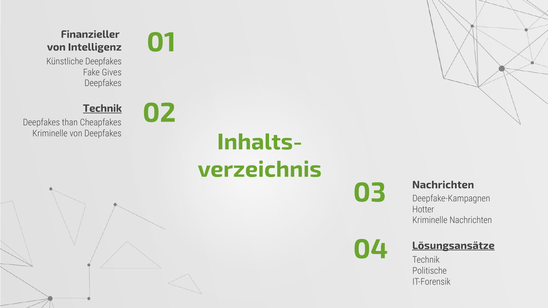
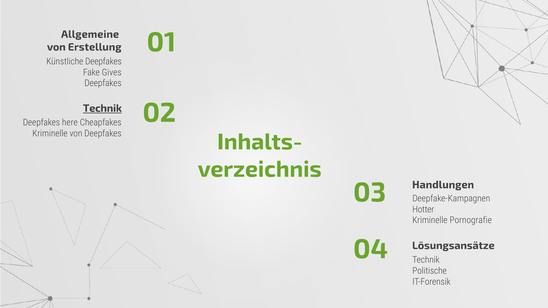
Finanzieller: Finanzieller -> Allgemeine (90, 34)
Intelligenz: Intelligenz -> Erstellung (95, 47)
than: than -> here (70, 123)
Nachrichten: Nachrichten -> Handlungen (443, 185)
Kriminelle Nachrichten: Nachrichten -> Pornografie (471, 221)
Lösungsansätze underline: present -> none (453, 246)
